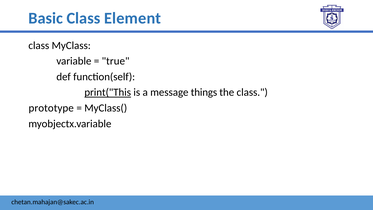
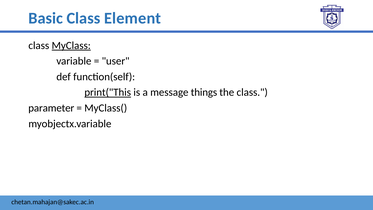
MyClass underline: none -> present (71, 45)
true: true -> user (116, 61)
prototype: prototype -> parameter (51, 108)
